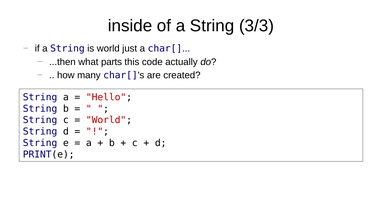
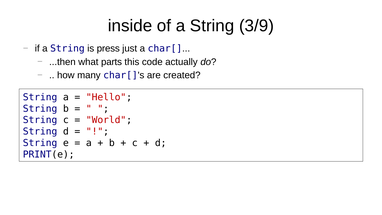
3/3: 3/3 -> 3/9 (256, 26)
is world: world -> press (108, 49)
